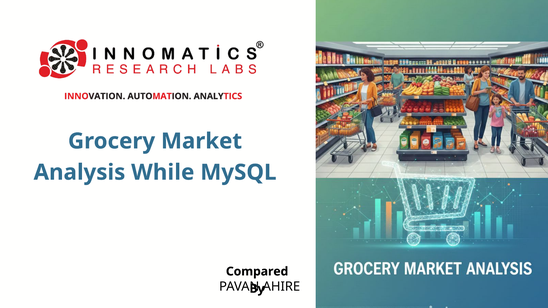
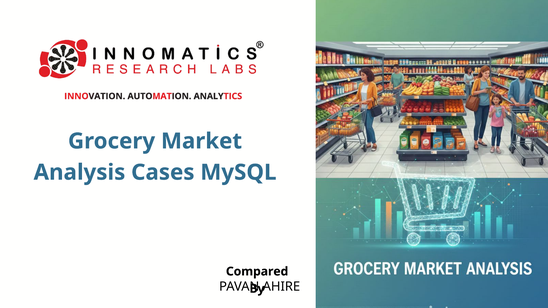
While: While -> Cases (163, 172)
